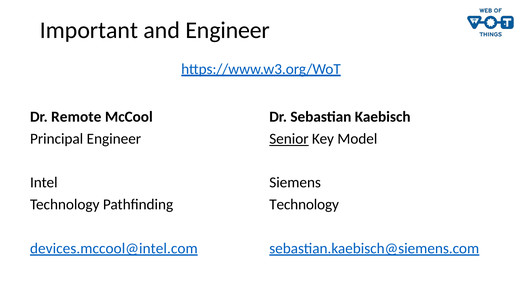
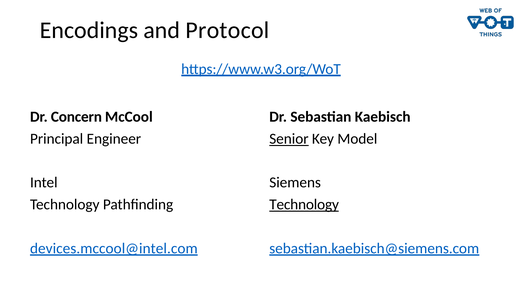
Important: Important -> Encodings (89, 30)
and Engineer: Engineer -> Protocol (227, 30)
Remote: Remote -> Concern (76, 117)
Technology underline: none -> present (304, 204)
